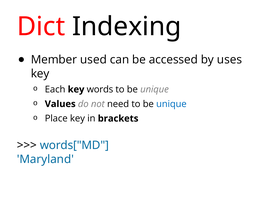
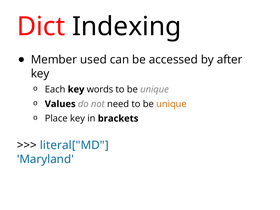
uses: uses -> after (230, 60)
unique colour: blue -> orange (171, 104)
words["MD: words["MD -> literal["MD (74, 145)
